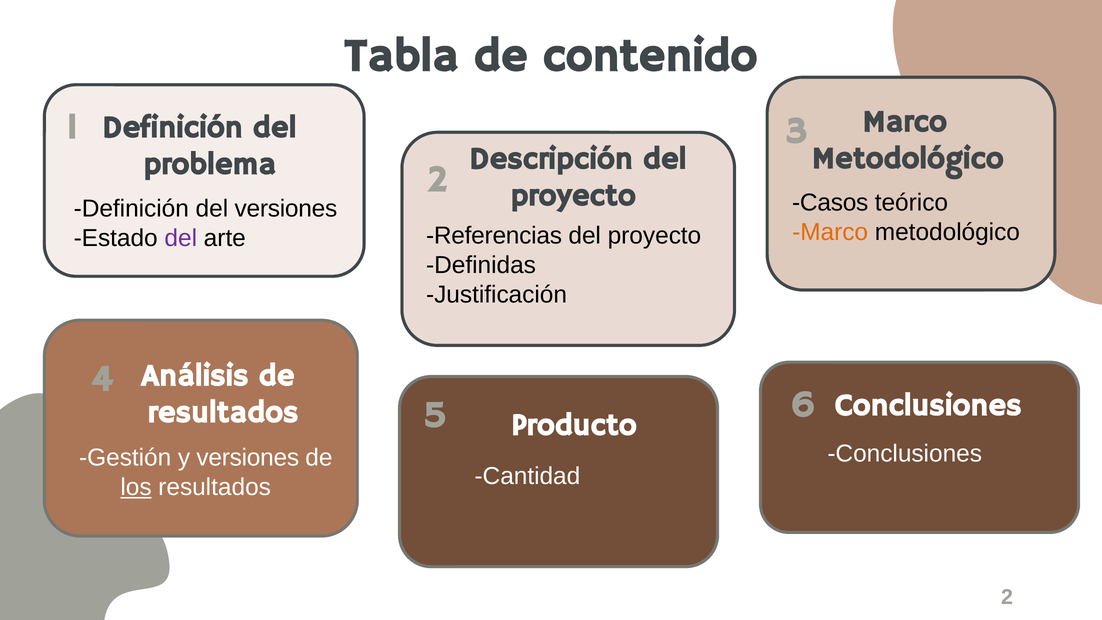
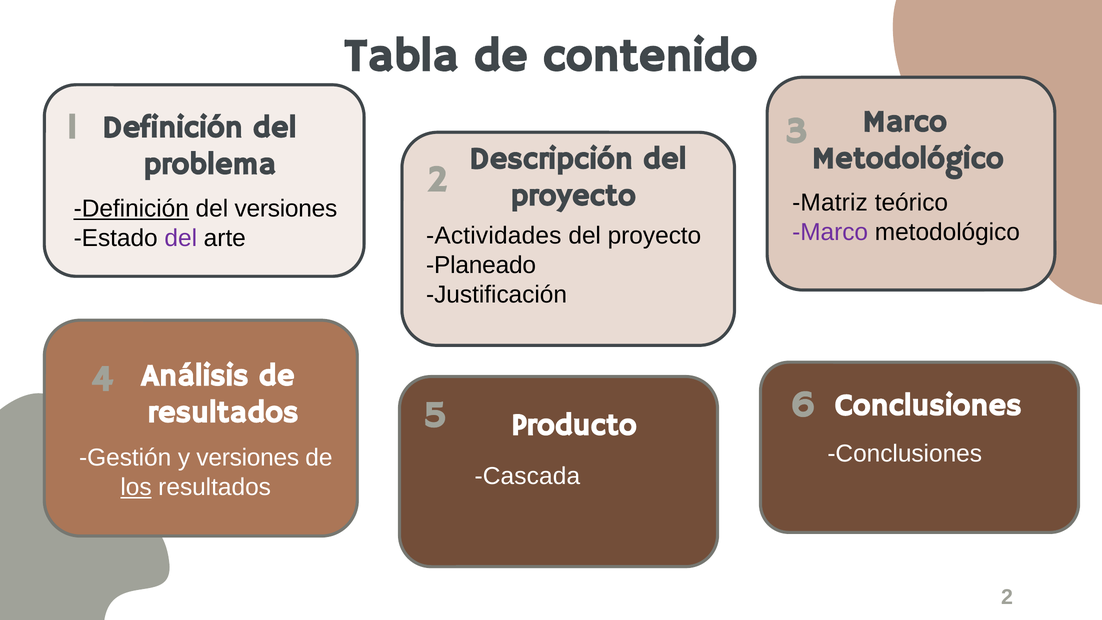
Casos: Casos -> Matriz (830, 203)
Definición underline: none -> present (131, 209)
Marco colour: orange -> purple (830, 232)
Referencias: Referencias -> Actividades (494, 236)
Definidas: Definidas -> Planeado (481, 265)
Cantidad: Cantidad -> Cascada (527, 476)
